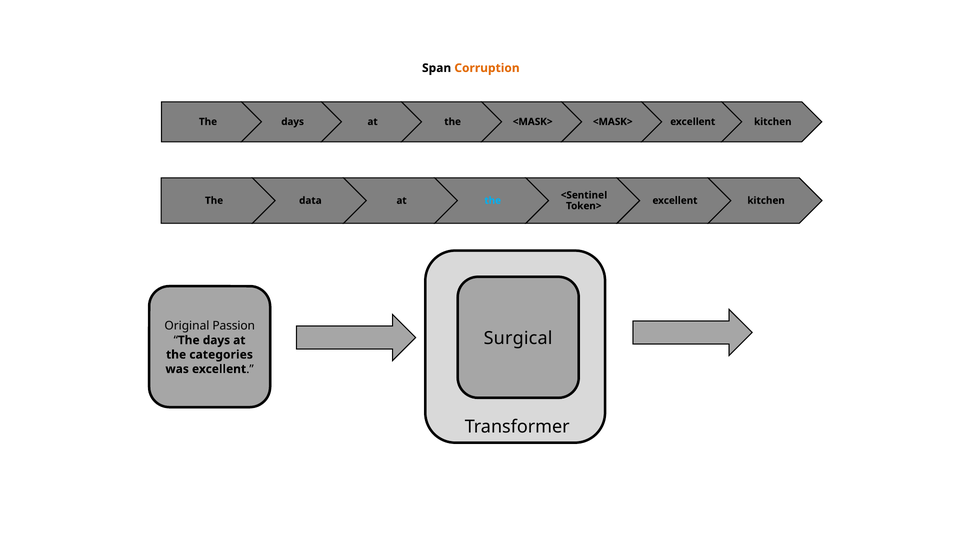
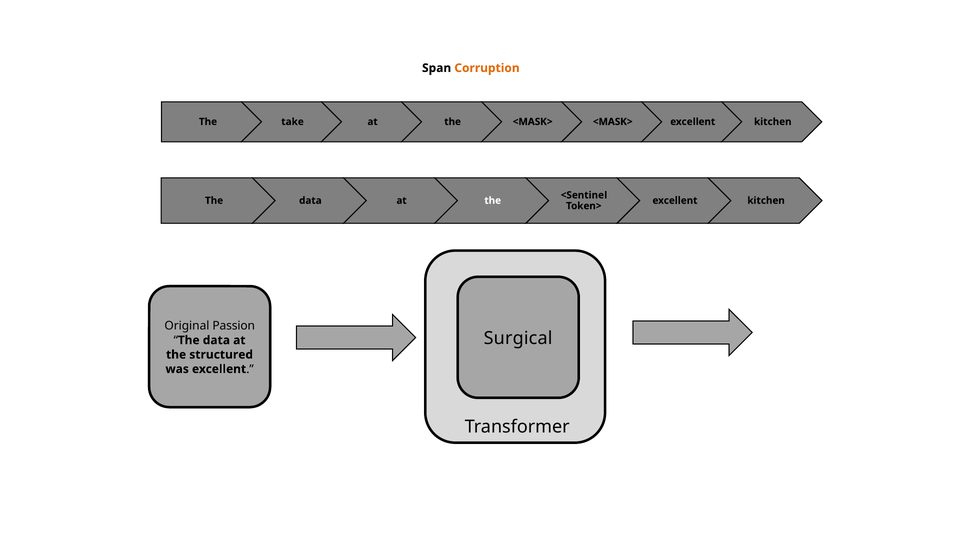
days: days -> take (293, 122)
the colour: light blue -> white (493, 201)
days: days -> data (216, 340)
categories: categories -> structured (221, 355)
